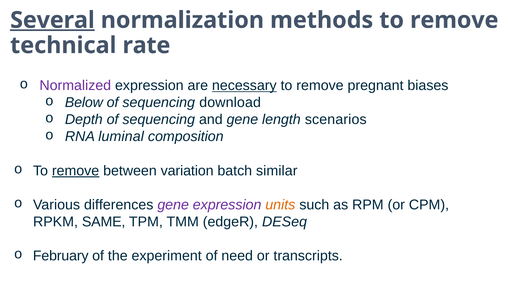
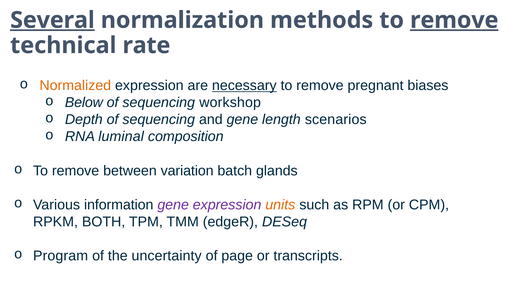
remove underline: none -> present (454, 20)
Normalized colour: purple -> orange (75, 86)
download: download -> workshop (230, 103)
remove underline: present -> none (76, 171)
similar: similar -> glands (277, 171)
differences: differences -> information (119, 205)
SAME: SAME -> BOTH (104, 222)
February: February -> Program (61, 256)
experiment: experiment -> uncertainty (167, 256)
need: need -> page (237, 256)
